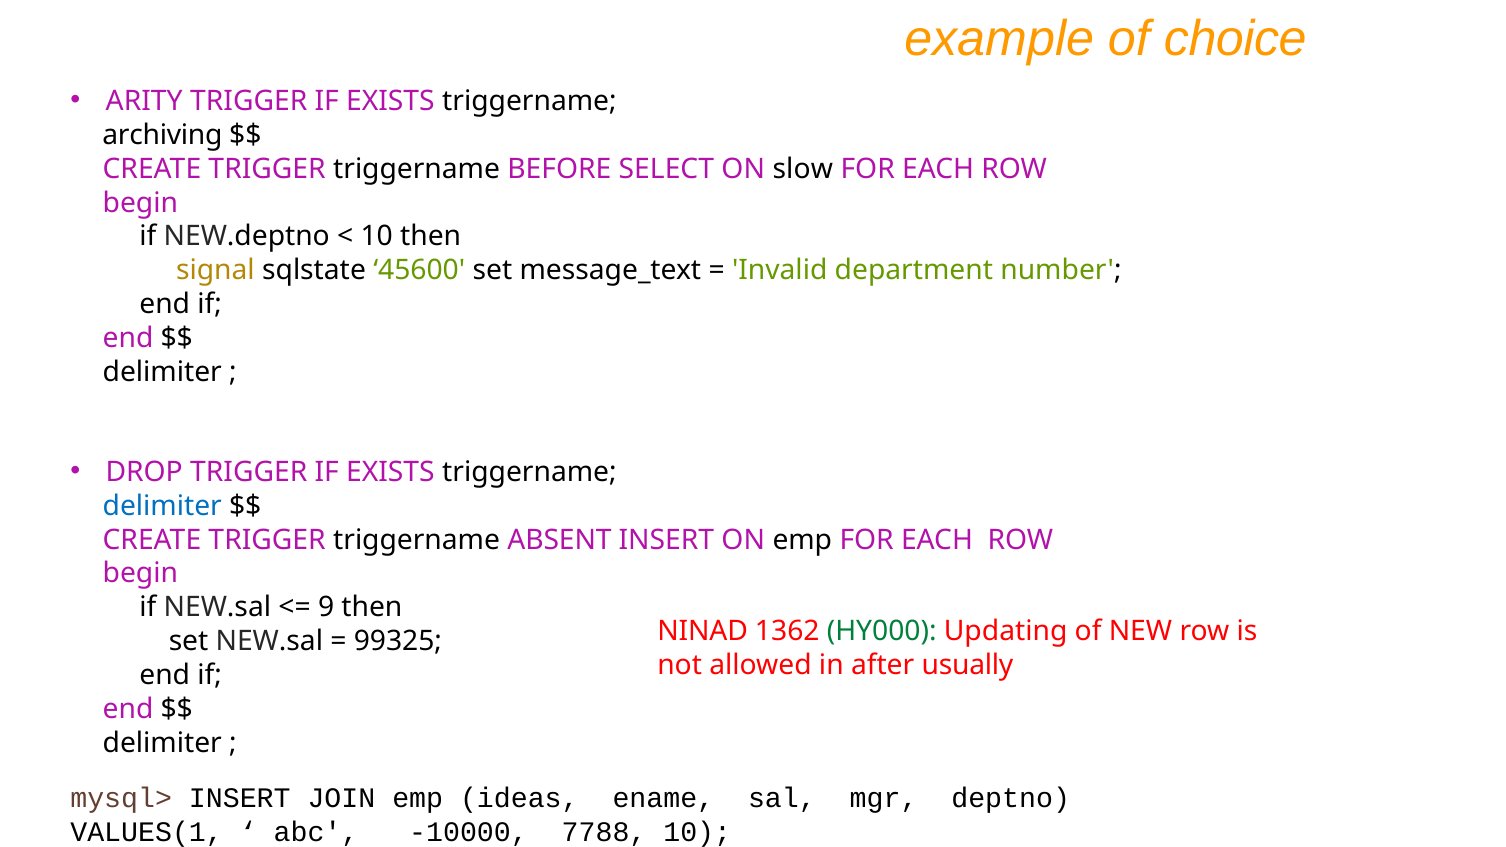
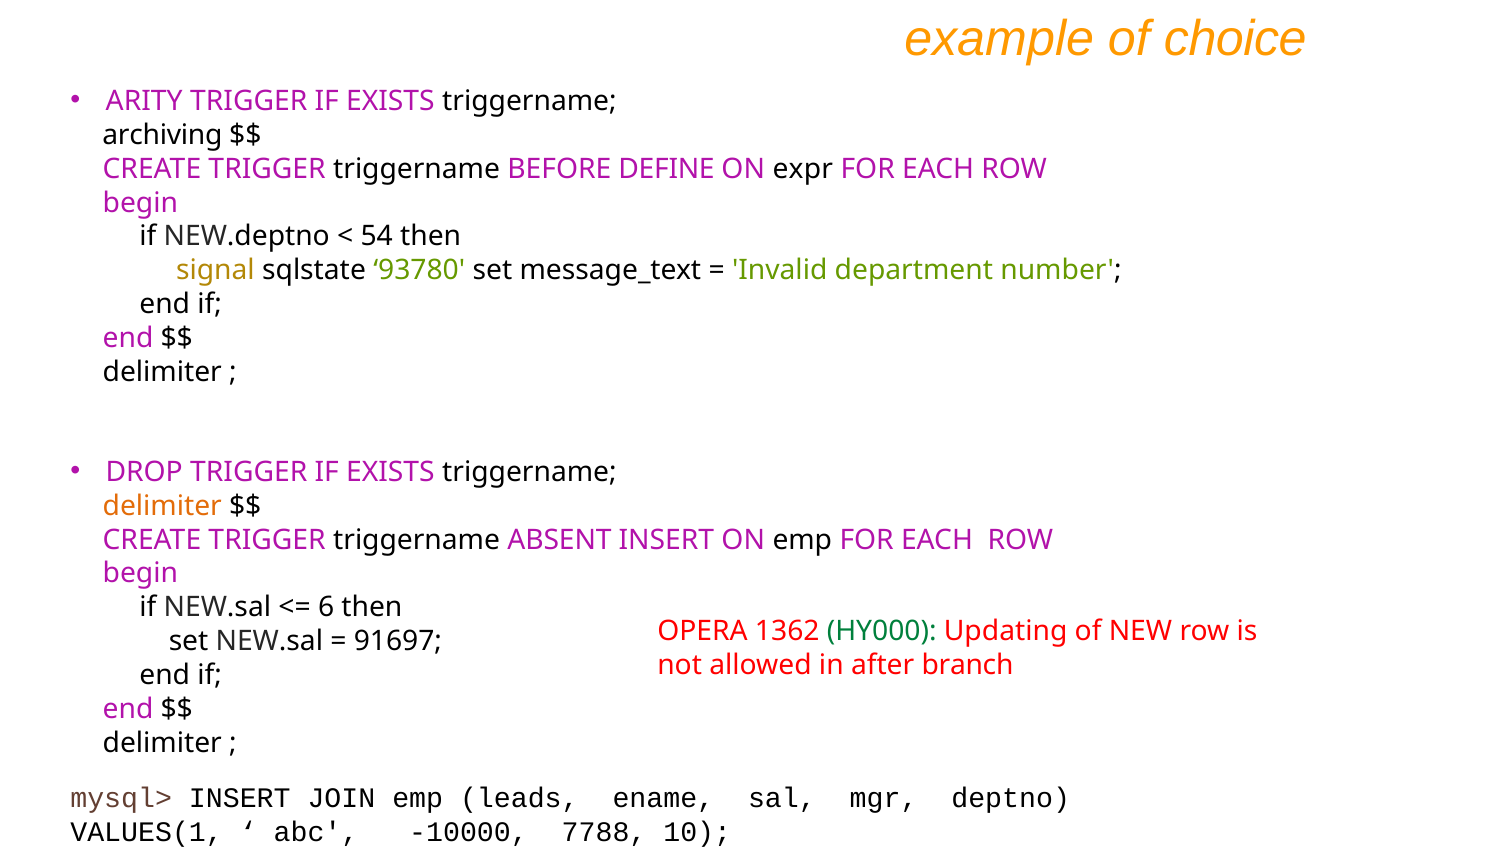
SELECT: SELECT -> DEFINE (667, 169)
slow: slow -> expr (803, 169)
10: 10 -> 54 (377, 237)
45600: 45600 -> 93780 (419, 271)
delimiter colour: blue -> orange (162, 506)
9: 9 -> 6 (326, 608)
NINAD: NINAD -> OPERA (703, 632)
99325: 99325 -> 91697 (398, 641)
usually: usually -> branch (967, 666)
ideas: ideas -> leads (519, 798)
